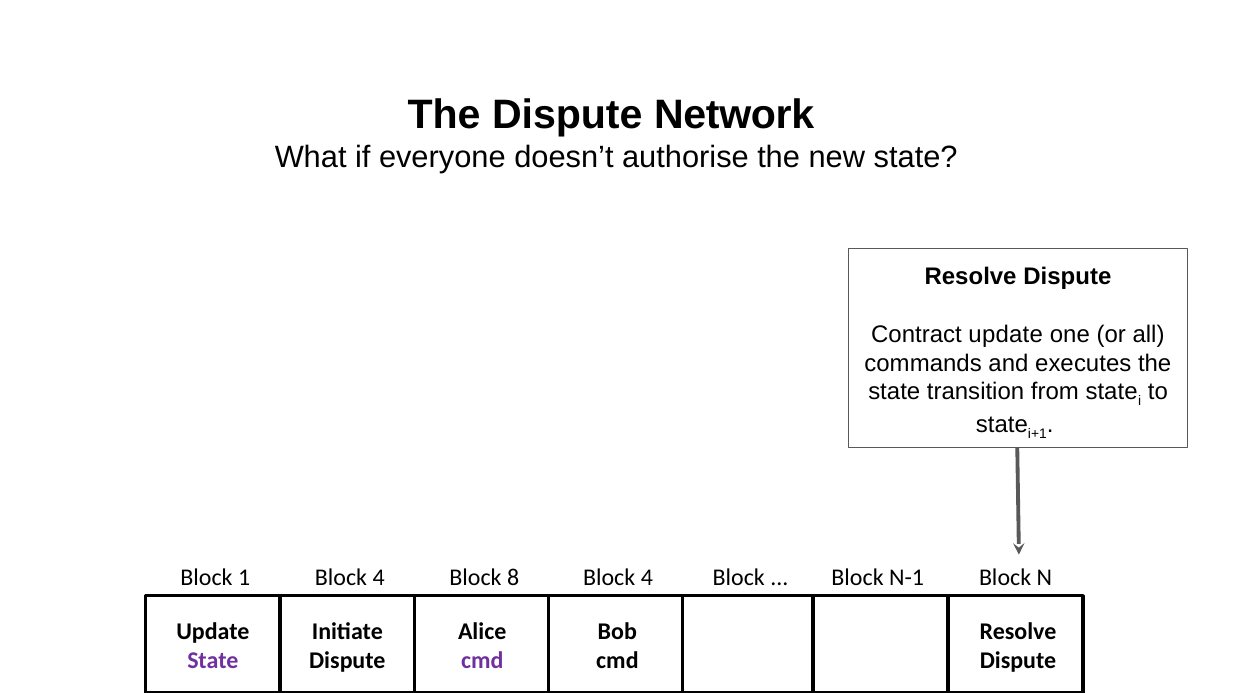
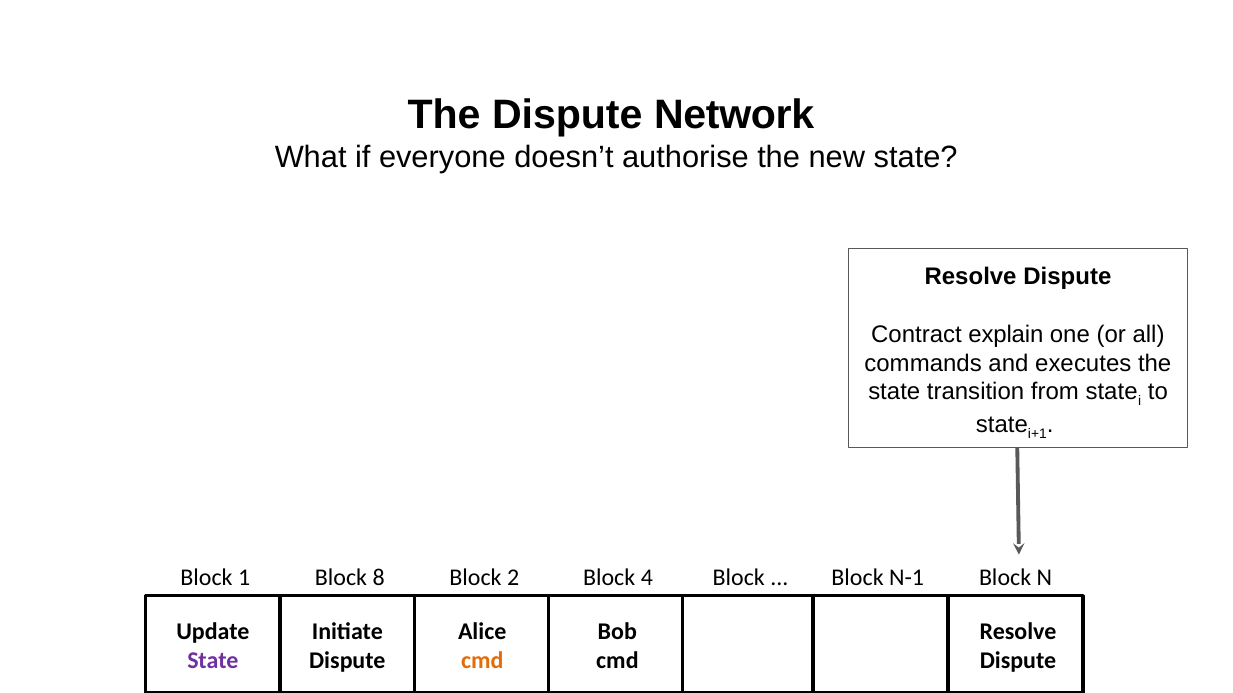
Contract update: update -> explain (1006, 335)
4: 4 -> 8 (379, 578)
8: 8 -> 2 (513, 578)
cmd colour: purple -> orange (482, 661)
